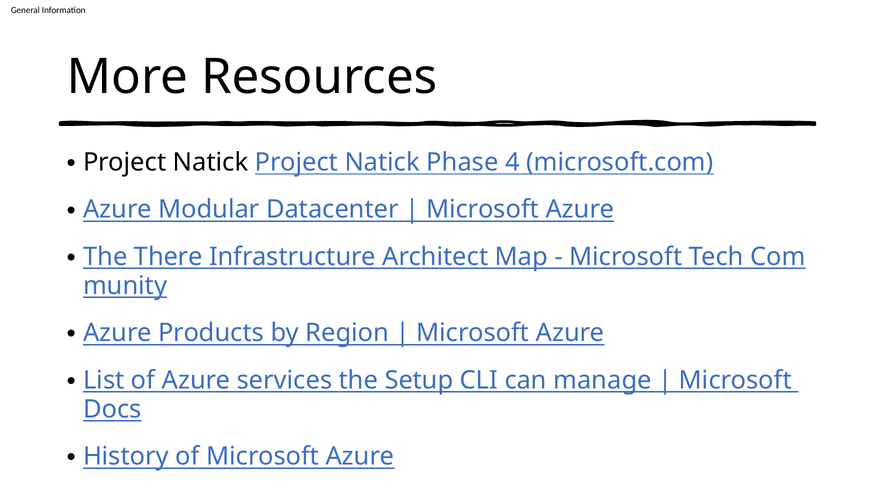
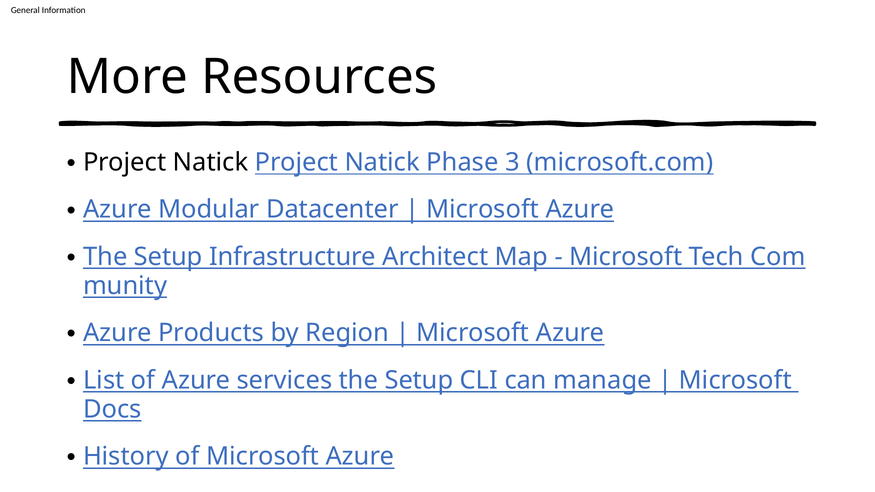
4: 4 -> 3 (512, 162)
There: There -> Setup (168, 257)
